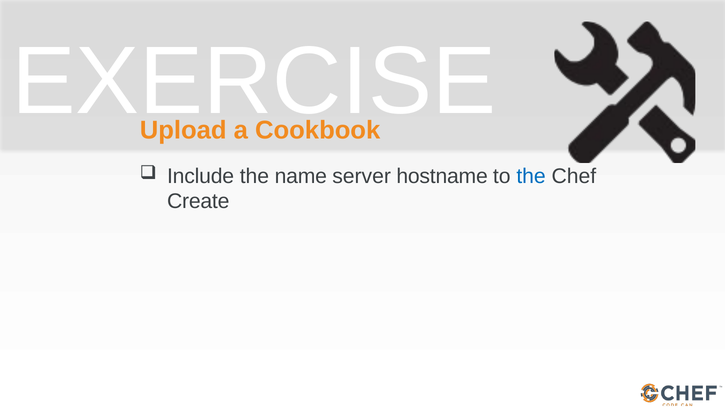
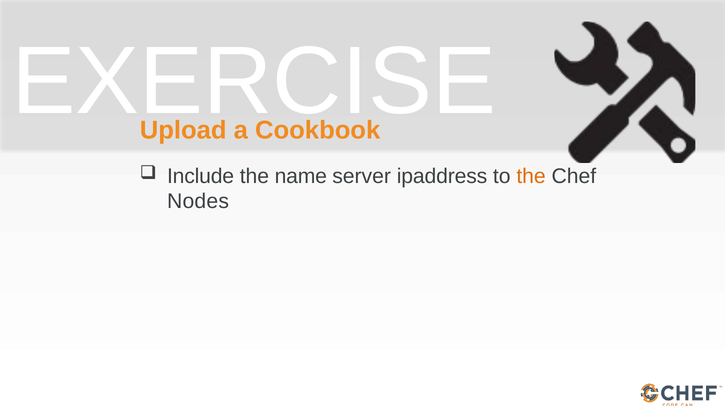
hostname: hostname -> ipaddress (442, 176)
the colour: blue -> orange (531, 176)
Create: Create -> Nodes (198, 201)
